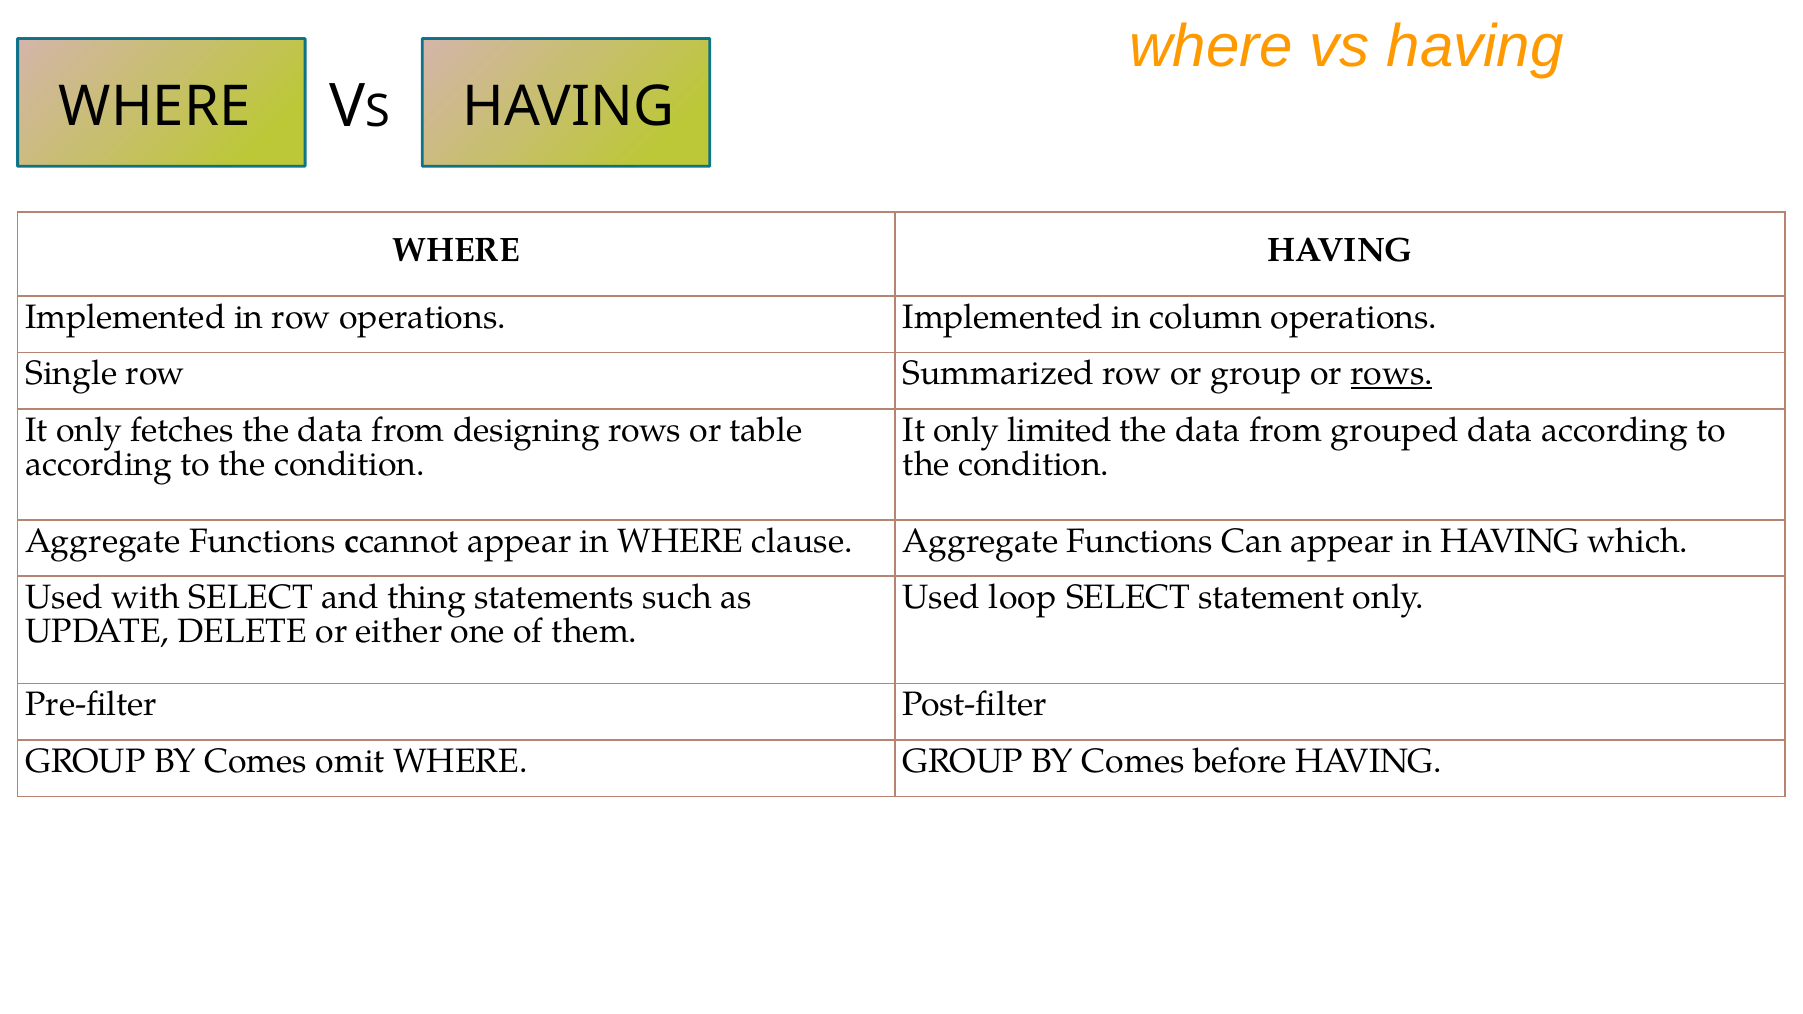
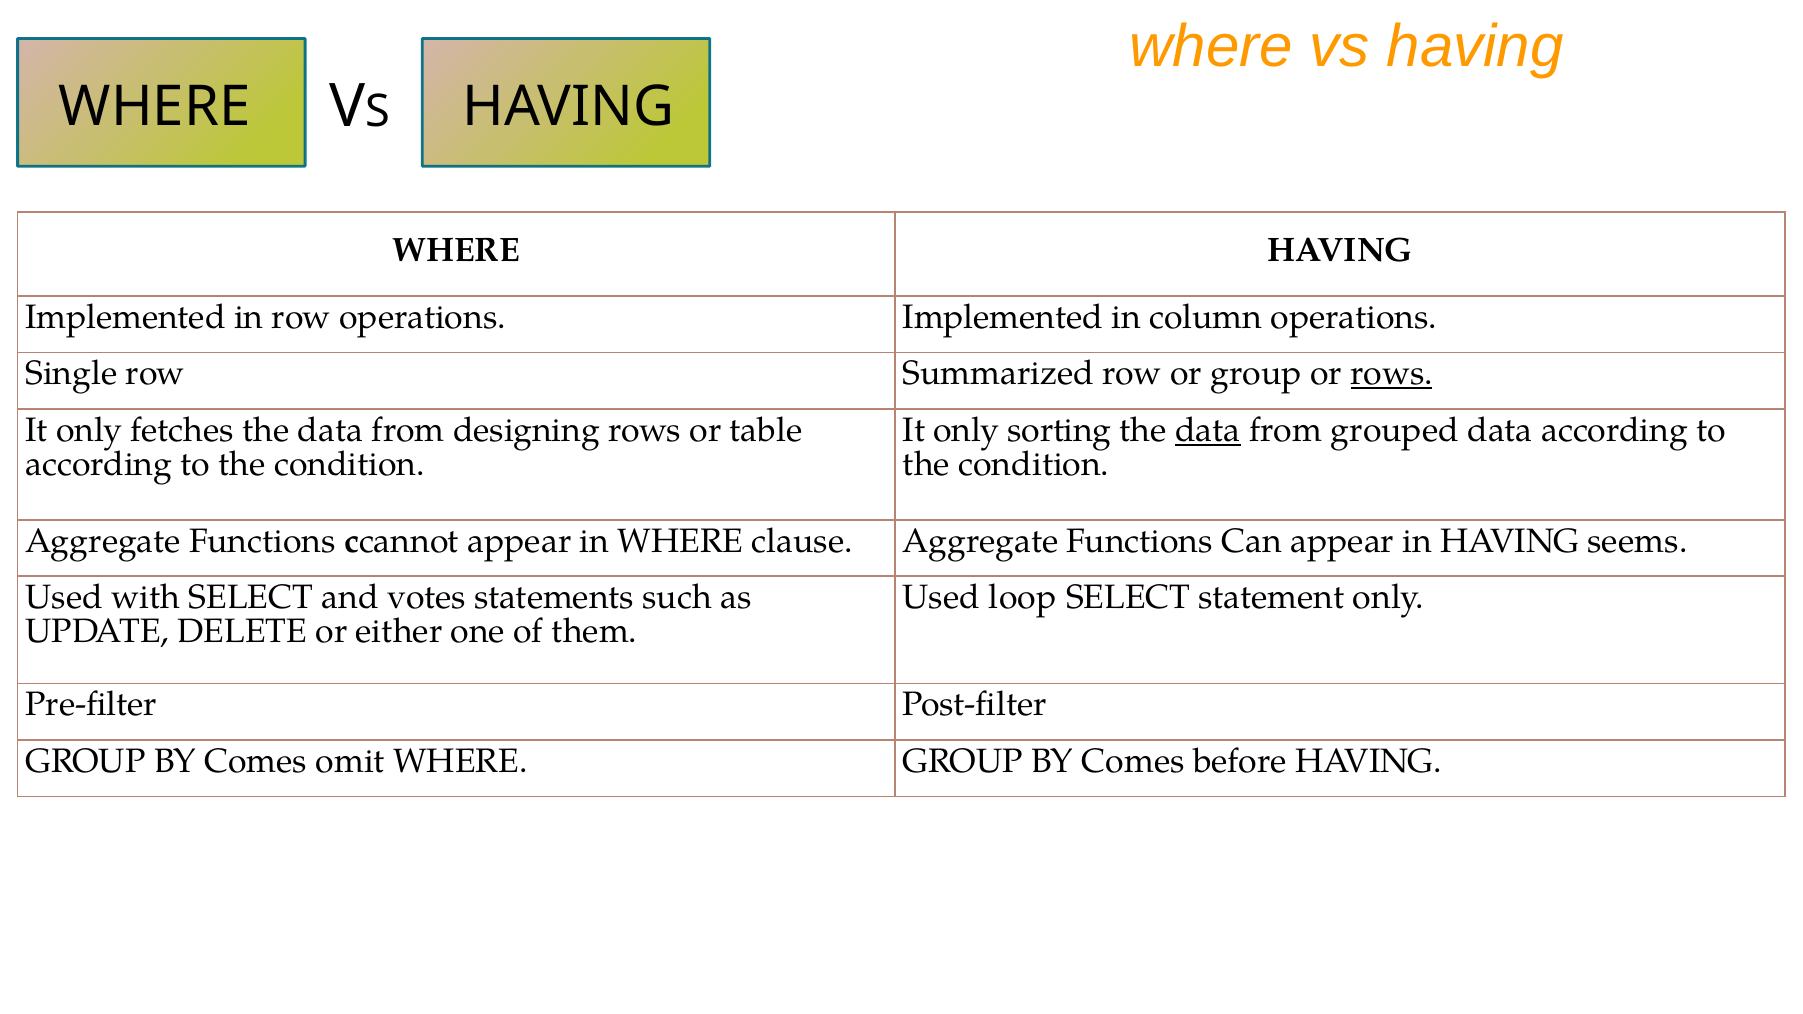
limited: limited -> sorting (1060, 430)
data underline: none -> present (1208, 430)
which: which -> seems (1638, 541)
thing: thing -> votes (427, 598)
